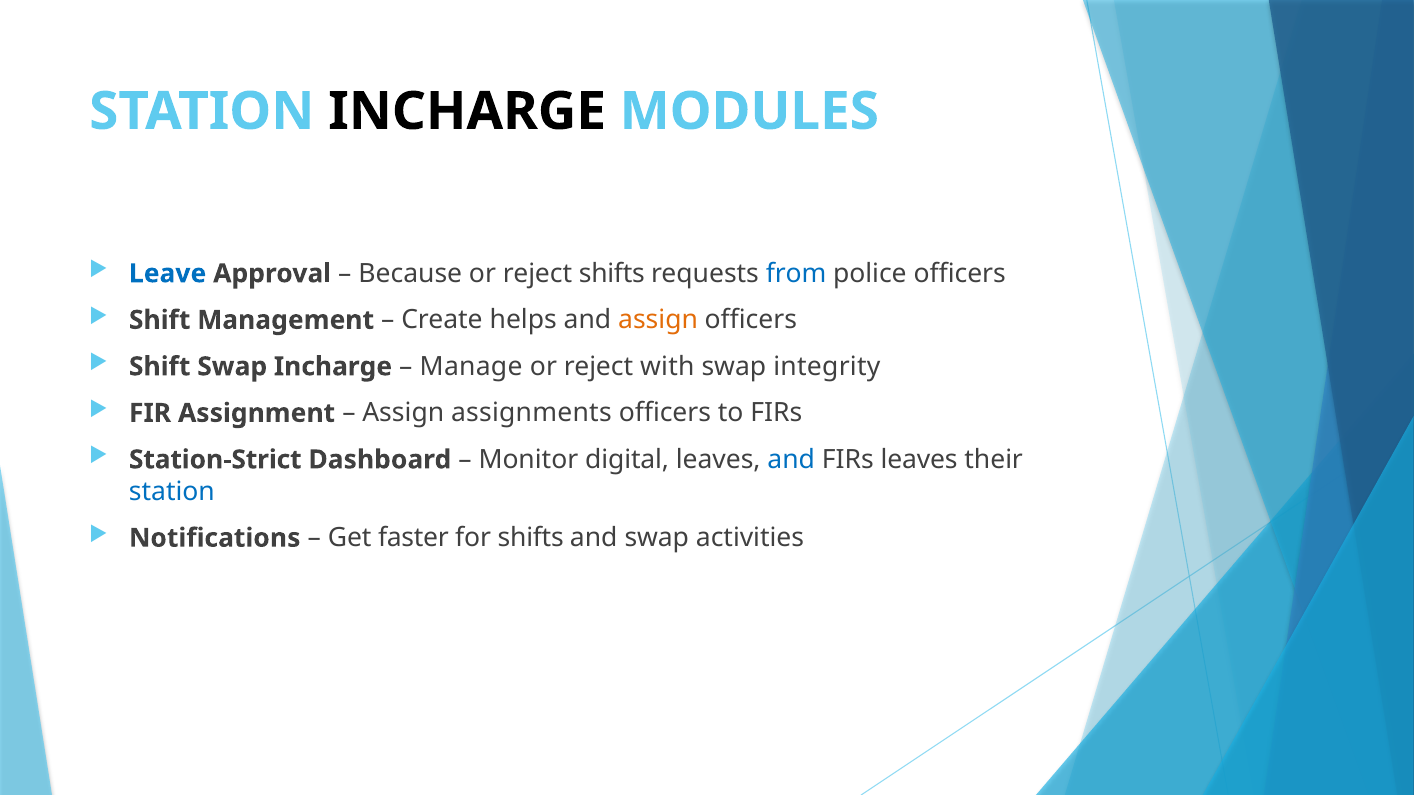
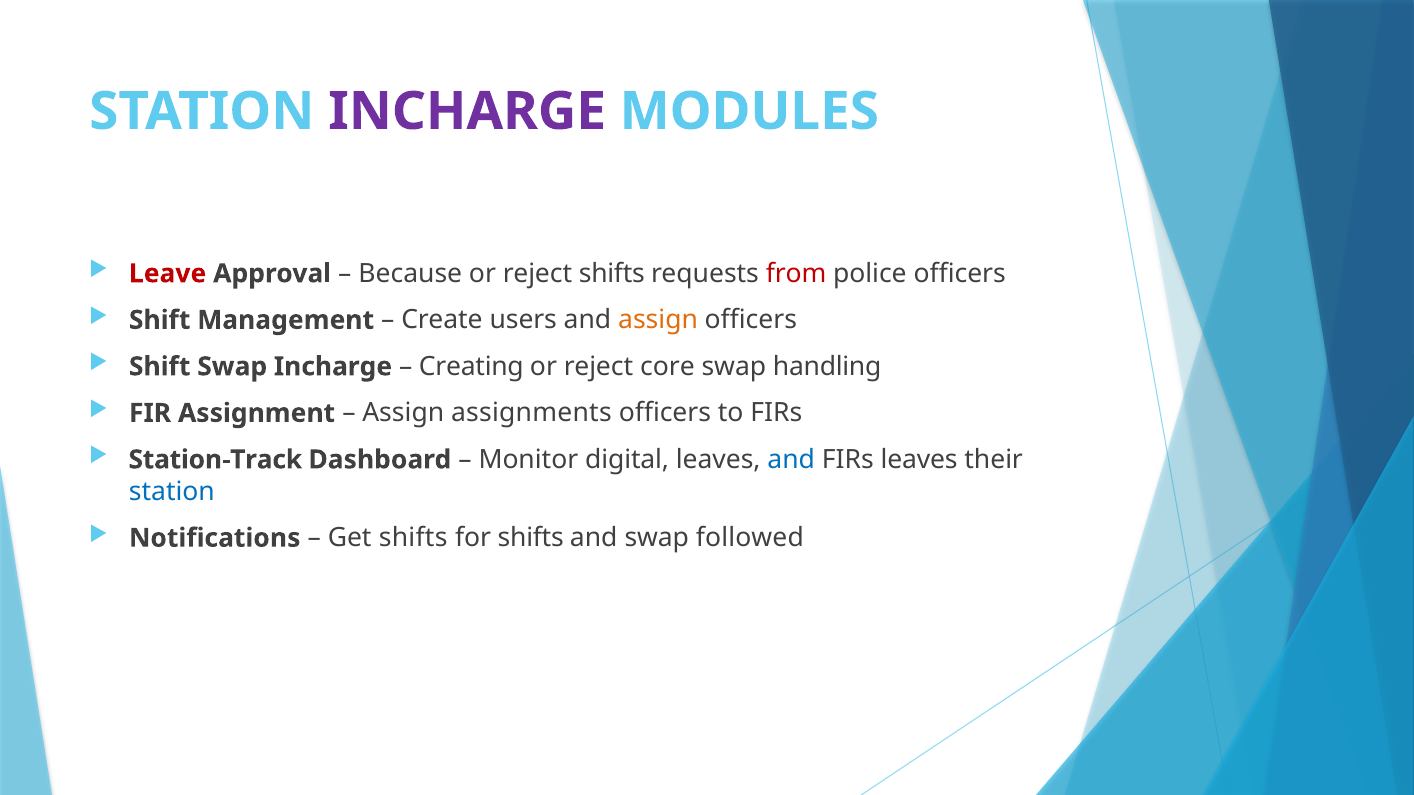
INCHARGE colour: black -> purple (467, 112)
Leave colour: blue -> red (168, 274)
from colour: blue -> red (796, 274)
helps: helps -> users (523, 320)
Manage: Manage -> Creating (471, 367)
with: with -> core (667, 367)
integrity: integrity -> handling (827, 367)
Station-Strict: Station-Strict -> Station-Track (215, 460)
Get faster: faster -> shifts (413, 538)
activities: activities -> followed (750, 538)
